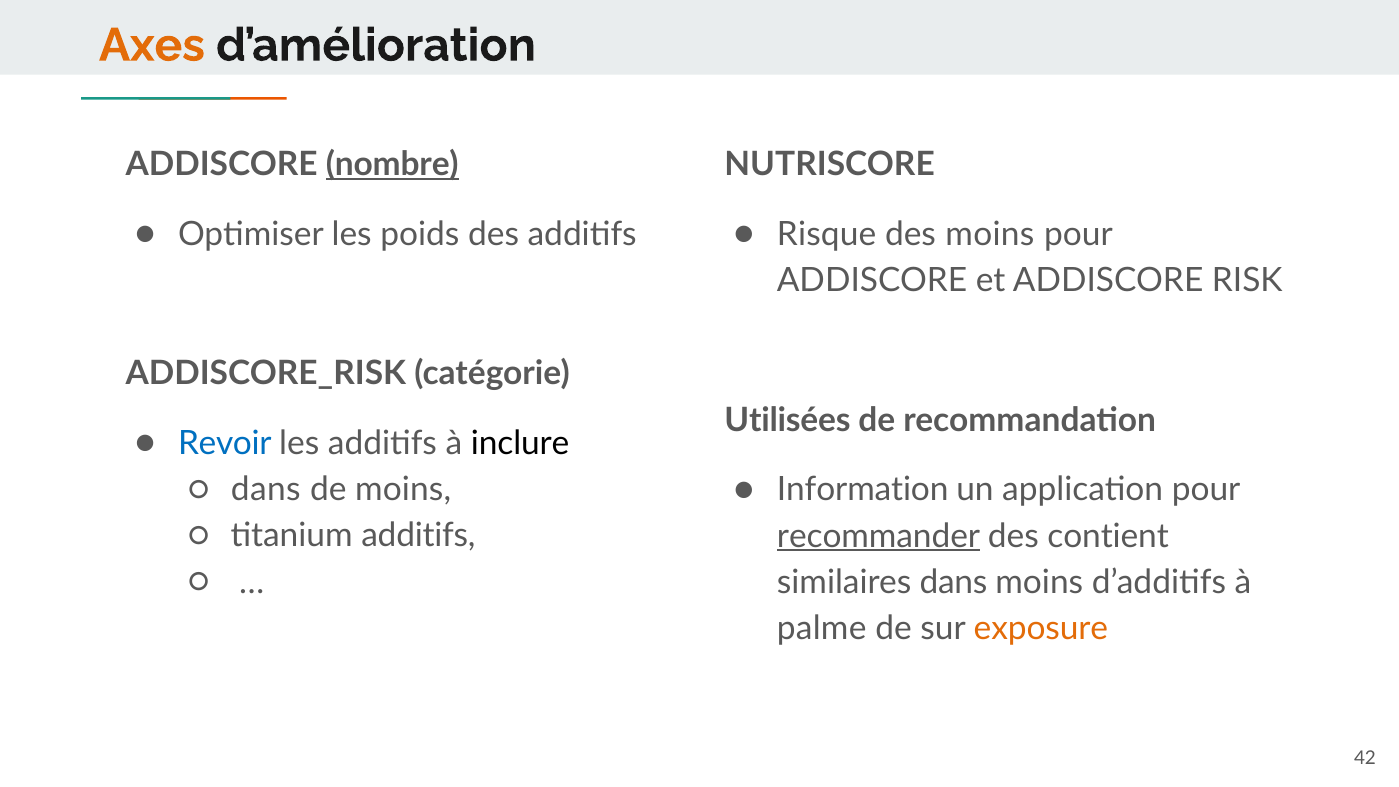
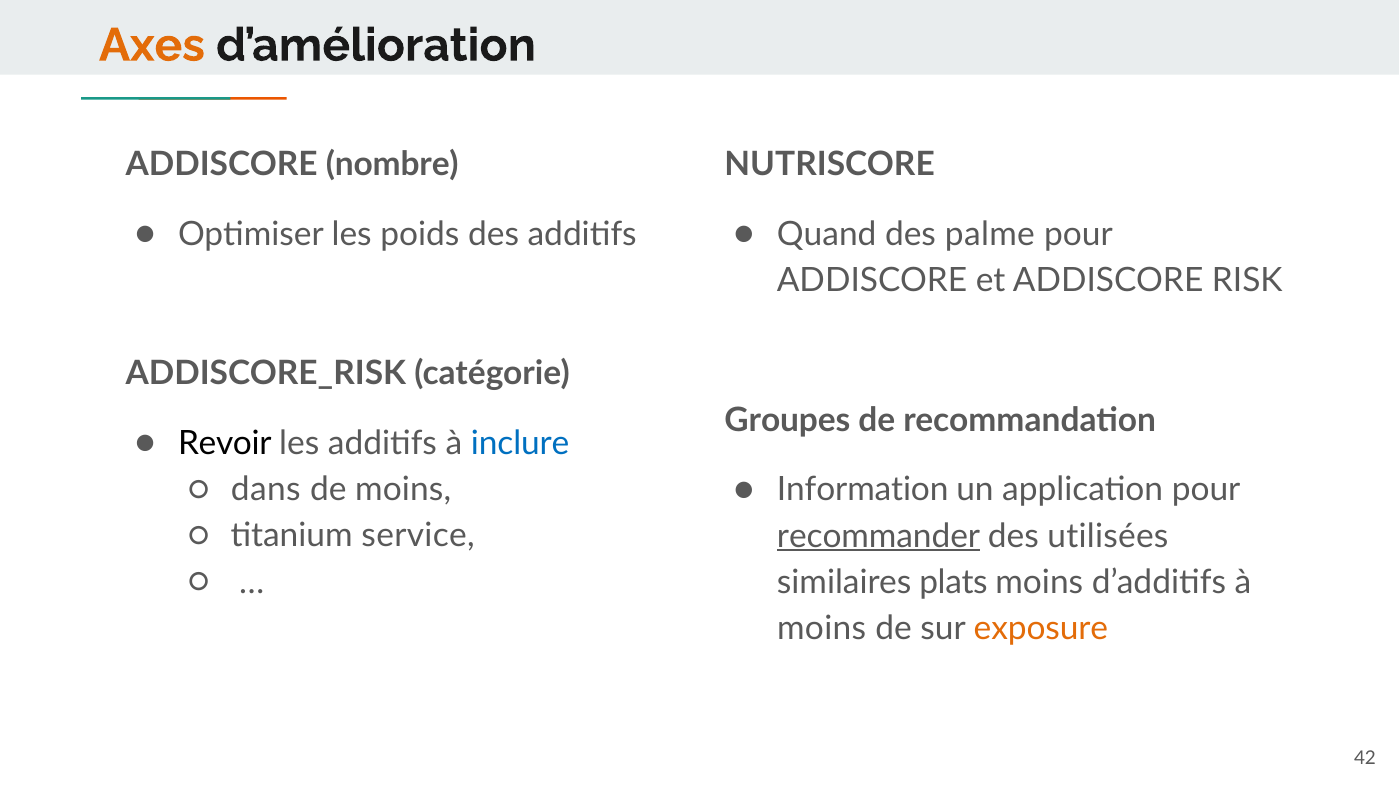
nombre underline: present -> none (392, 165)
Risque: Risque -> Quand (827, 234)
des moins: moins -> palme (990, 234)
Utilisées: Utilisées -> Groupes (787, 420)
Revoir colour: blue -> black (225, 443)
inclure colour: black -> blue (520, 443)
titanium additifs: additifs -> service (418, 536)
contient: contient -> utilisées (1108, 536)
similaires dans: dans -> plats (954, 582)
palme: palme -> moins (822, 629)
